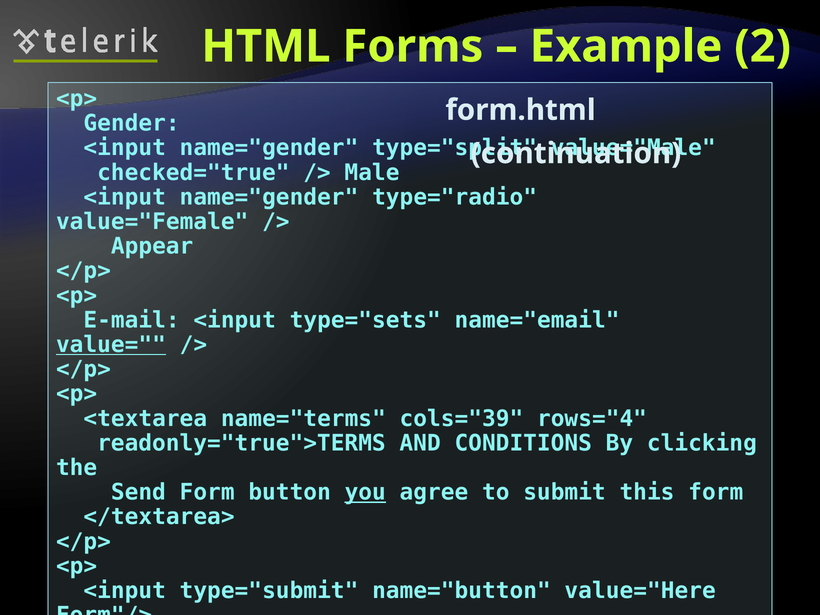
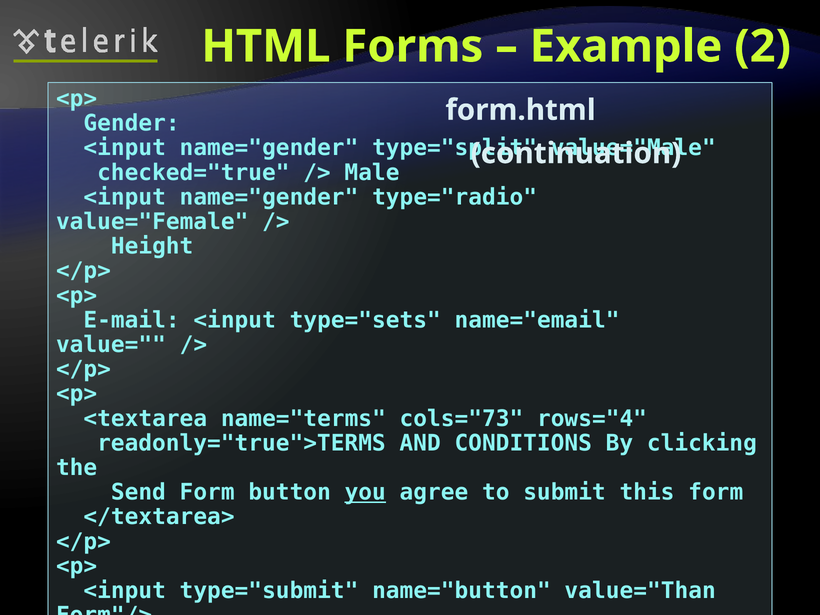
Appear: Appear -> Height (152, 246)
value= underline: present -> none (111, 345)
cols="39: cols="39 -> cols="73 (461, 419)
value="Here: value="Here -> value="Than (640, 591)
